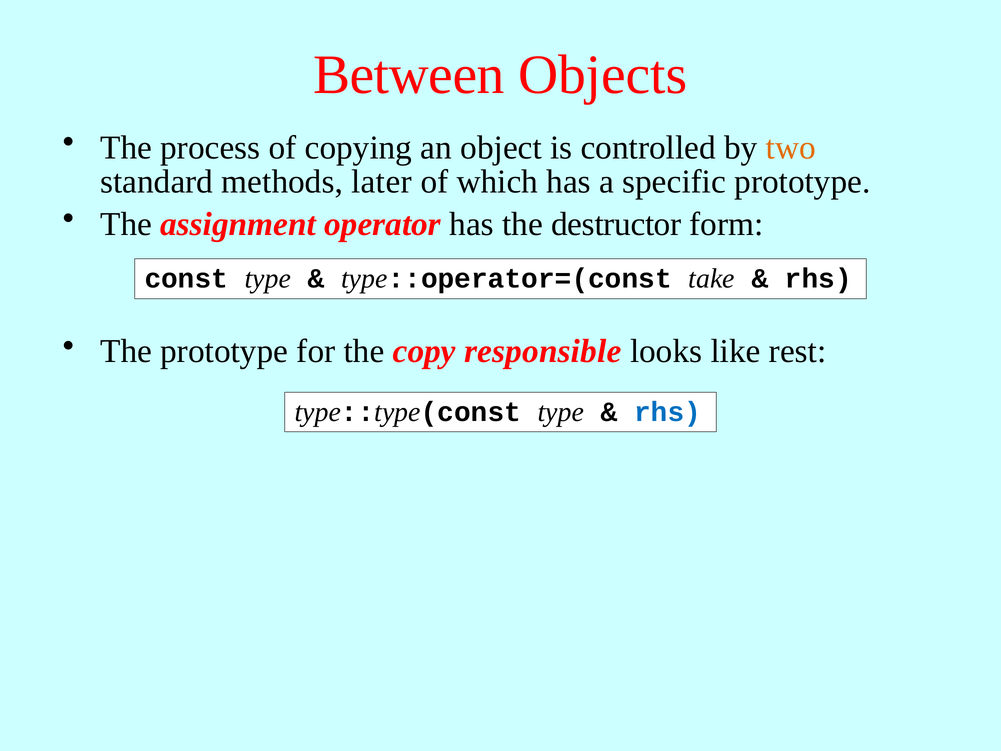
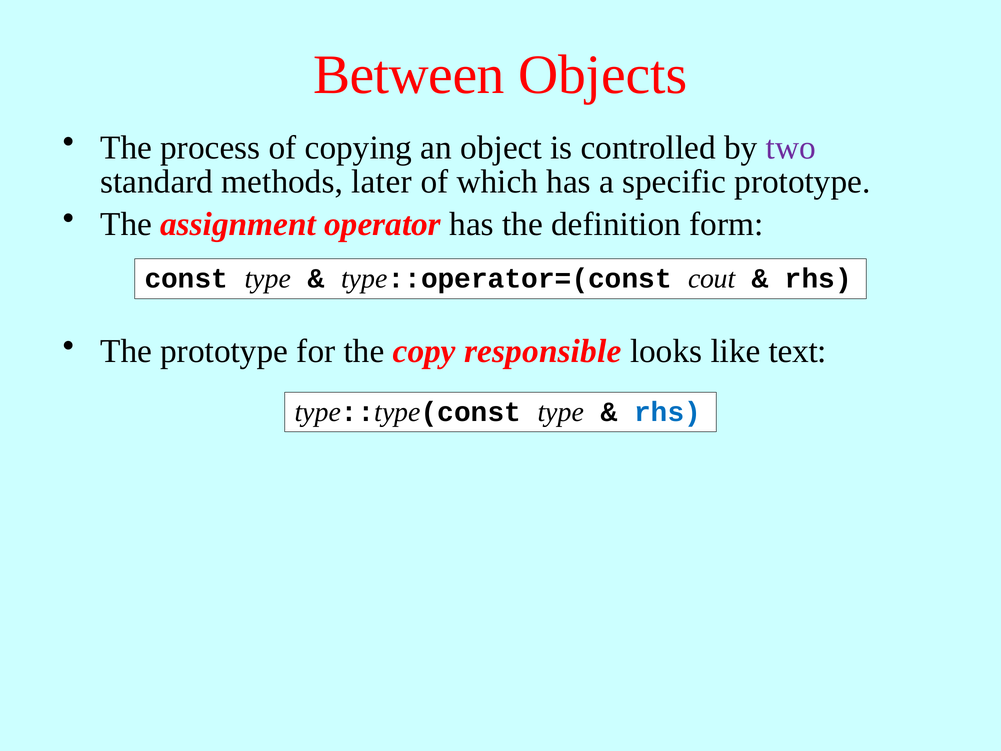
two colour: orange -> purple (791, 148)
destructor: destructor -> definition (616, 224)
take: take -> cout (712, 278)
rest: rest -> text (798, 351)
